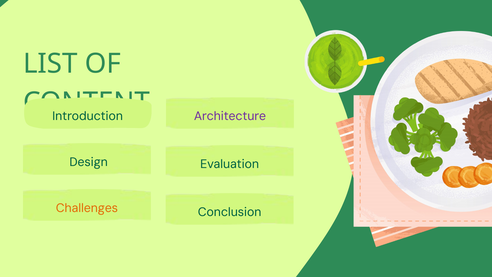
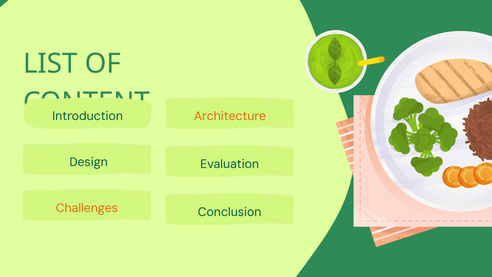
Architecture colour: purple -> orange (230, 116)
